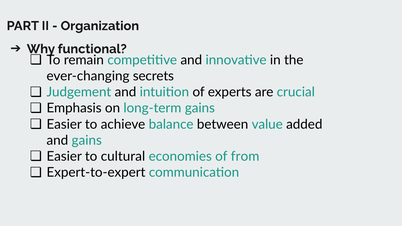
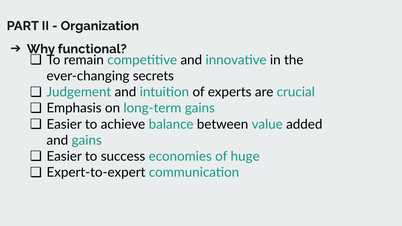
cultural: cultural -> success (123, 157)
from: from -> huge (245, 157)
